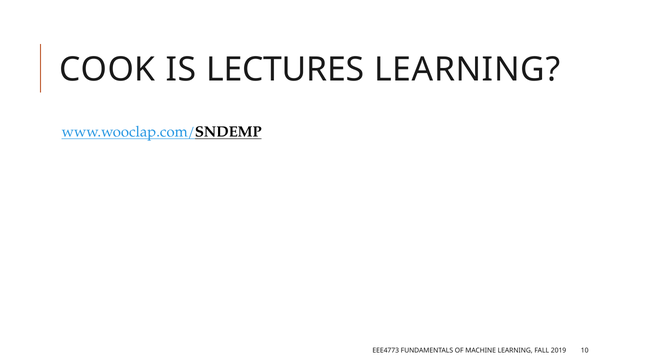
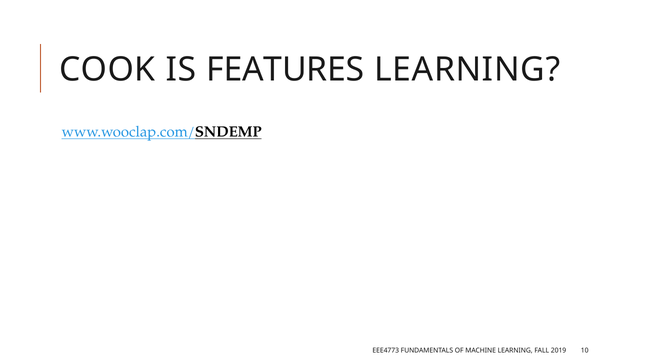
LECTURES: LECTURES -> FEATURES (285, 70)
